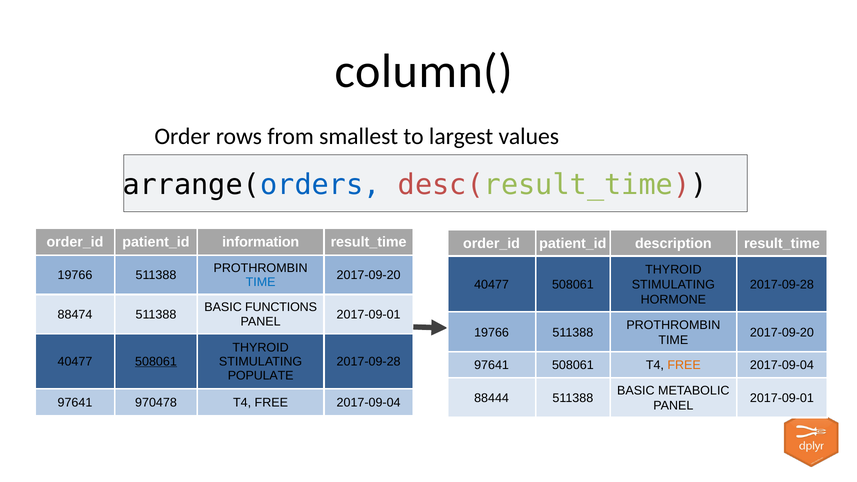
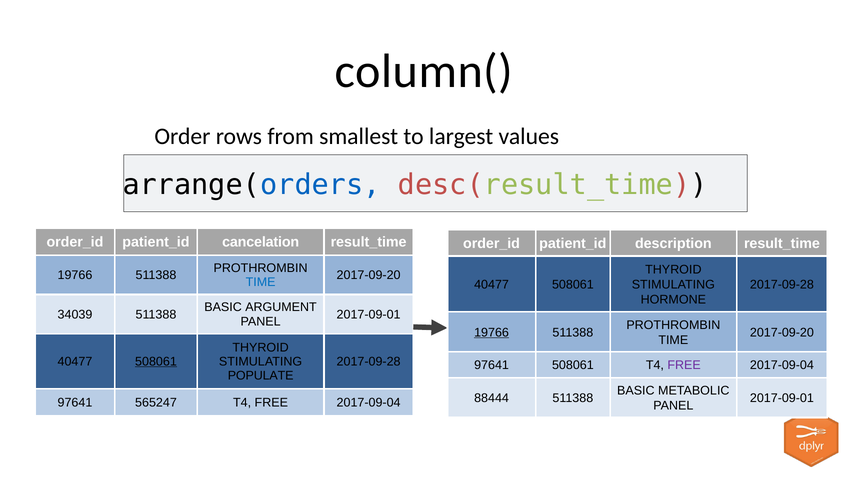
information: information -> cancelation (261, 242)
FUNCTIONS: FUNCTIONS -> ARGUMENT (281, 307)
88474: 88474 -> 34039 (75, 314)
19766 underline: none -> present (492, 332)
FREE colour: orange -> purple (684, 365)
970478: 970478 -> 565247 (156, 403)
